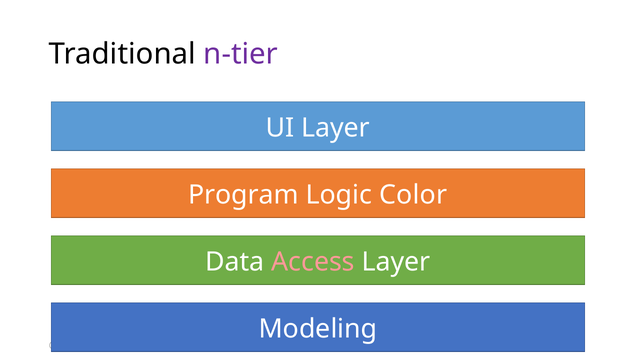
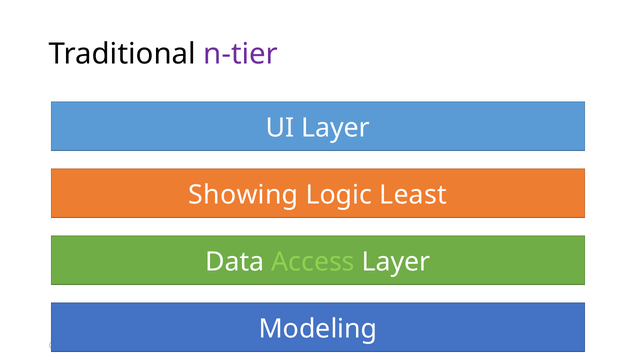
Program: Program -> Showing (243, 195)
Color: Color -> Least (413, 195)
Access colour: pink -> light green (313, 262)
